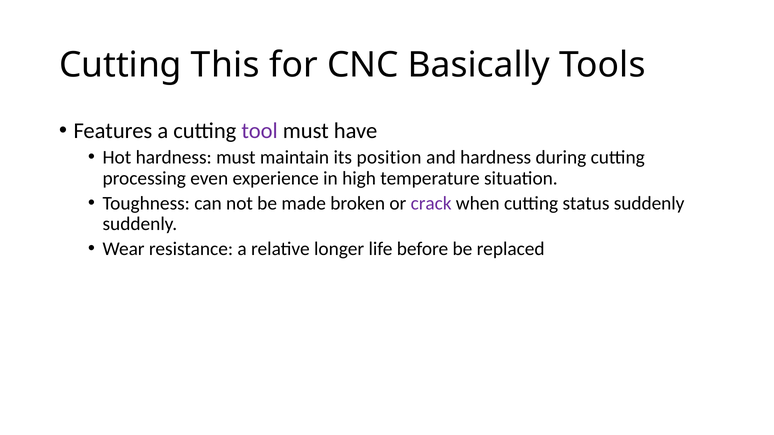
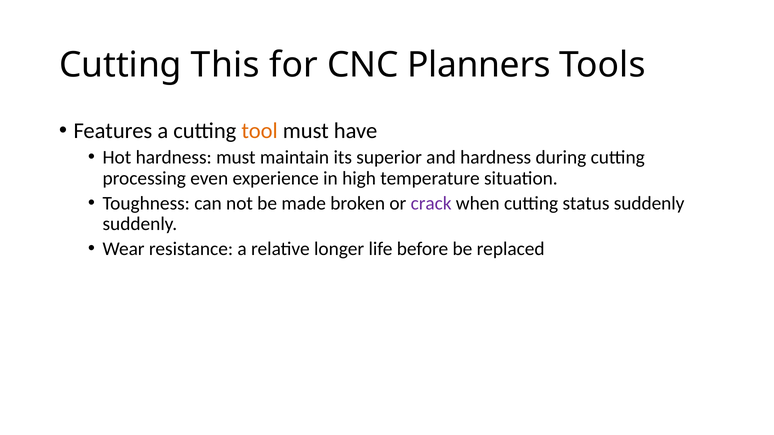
Basically: Basically -> Planners (479, 65)
tool colour: purple -> orange (260, 131)
position: position -> superior (389, 157)
